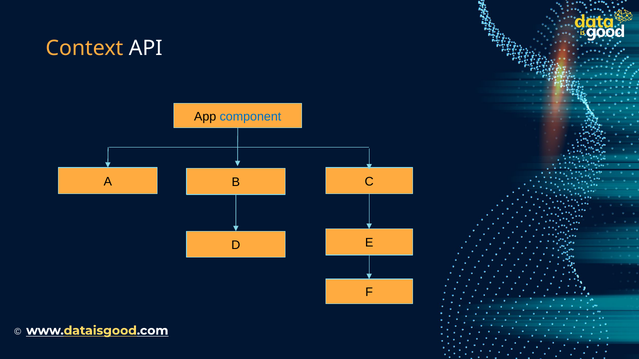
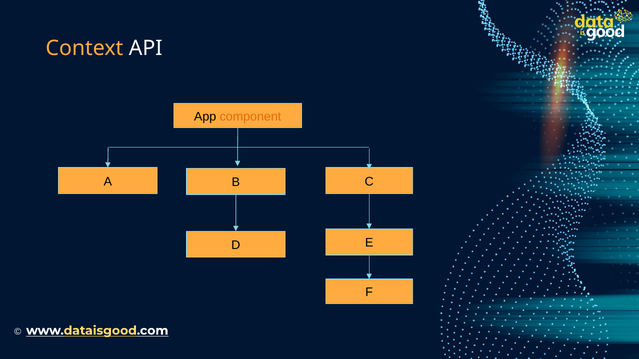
component colour: blue -> orange (250, 117)
